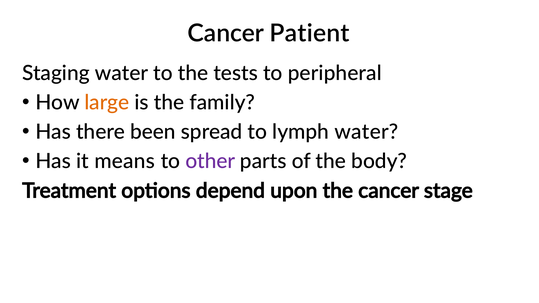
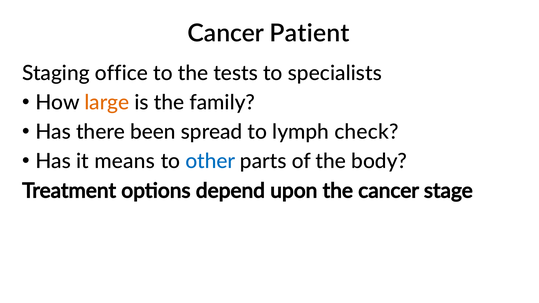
Staging water: water -> office (121, 73)
peripheral: peripheral -> specialists (335, 73)
lymph water: water -> check (366, 132)
other colour: purple -> blue (210, 161)
